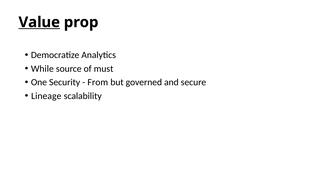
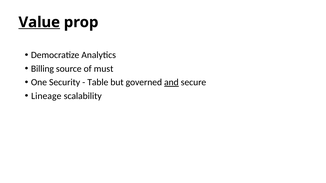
While: While -> Billing (42, 69)
From: From -> Table (98, 82)
and underline: none -> present (171, 82)
